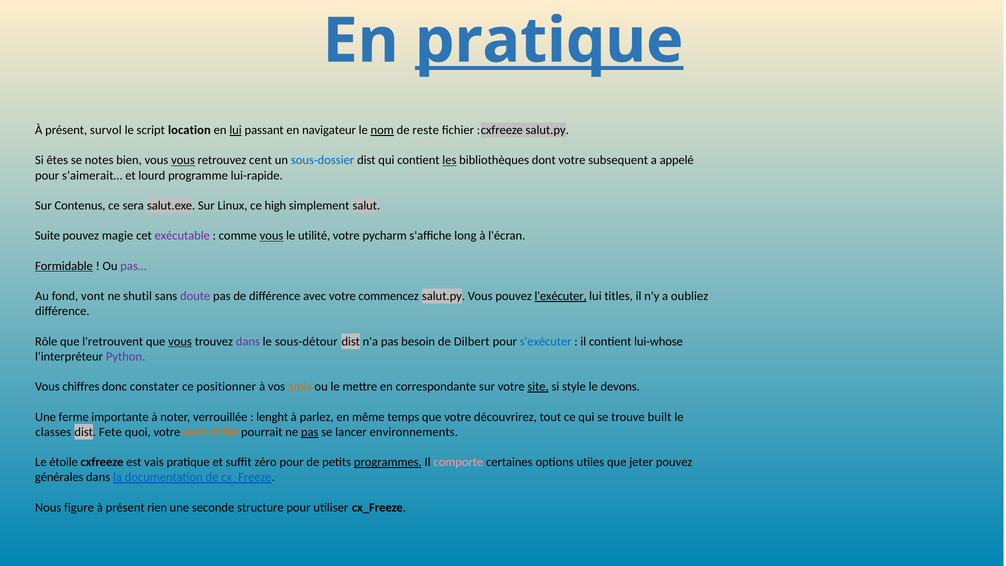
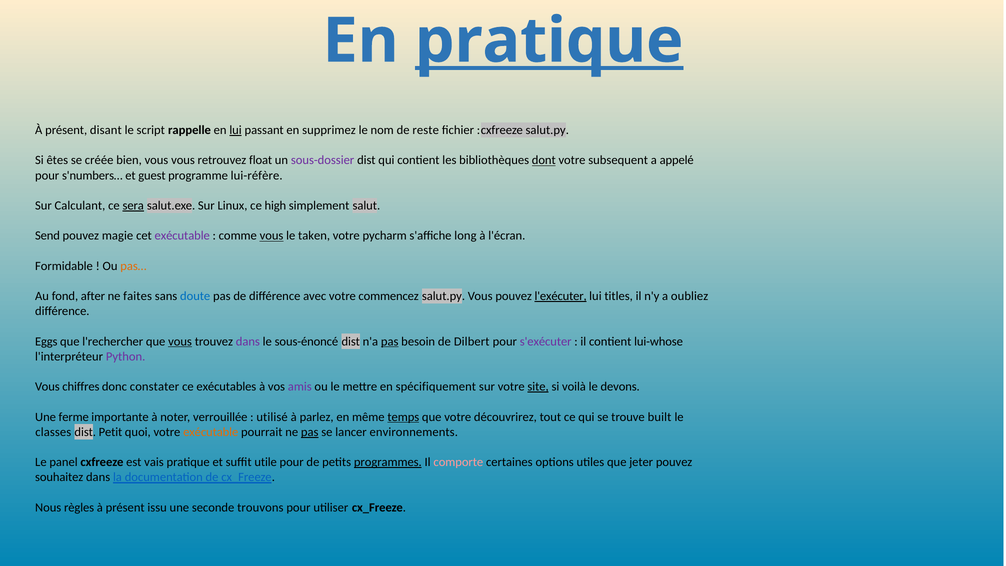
survol: survol -> disant (106, 130)
location: location -> rappelle (189, 130)
navigateur: navigateur -> supprimez (329, 130)
nom underline: present -> none (382, 130)
notes: notes -> créée (99, 160)
vous underline: present -> none (183, 160)
cent: cent -> float (261, 160)
sous-dossier colour: blue -> purple (323, 160)
les underline: present -> none (449, 160)
dont underline: none -> present (544, 160)
s'aimerait…: s'aimerait… -> s'numbers… (92, 175)
lourd: lourd -> guest (152, 175)
lui-rapide: lui-rapide -> lui-réfère (257, 175)
Contenus: Contenus -> Calculant (80, 206)
sera underline: none -> present (133, 206)
Suite: Suite -> Send (47, 236)
utilité: utilité -> taken (314, 236)
Formidable underline: present -> none (64, 266)
pas… colour: purple -> orange (133, 266)
vont: vont -> after (93, 296)
shutil: shutil -> faites (138, 296)
doute colour: purple -> blue (195, 296)
Rôle: Rôle -> Eggs (46, 341)
l'retrouvent: l'retrouvent -> l'rechercher (113, 341)
sous-détour: sous-détour -> sous-énoncé (306, 341)
pas underline: none -> present (390, 341)
s'exécuter colour: blue -> purple (546, 341)
positionner: positionner -> exécutables (226, 387)
amis colour: orange -> purple (300, 387)
correspondante: correspondante -> spécifiquement (436, 387)
style: style -> voilà (574, 387)
lenght: lenght -> utilisé (272, 417)
temps underline: none -> present (403, 417)
Fete: Fete -> Petit (110, 432)
étoile: étoile -> panel (64, 462)
zéro: zéro -> utile (266, 462)
générales: générales -> souhaitez (59, 477)
figure: figure -> règles (79, 508)
rien: rien -> issu (157, 508)
structure: structure -> trouvons (260, 508)
